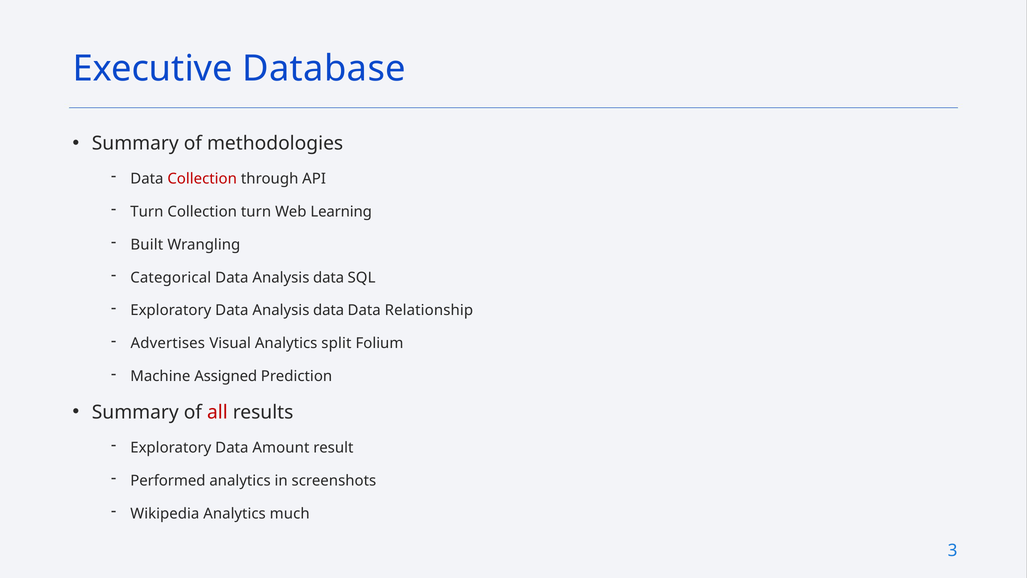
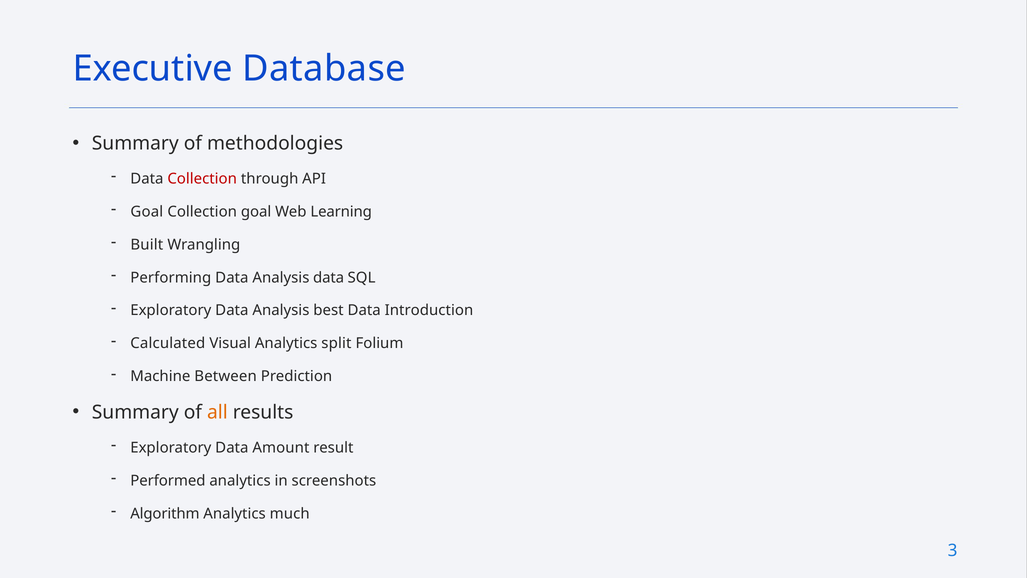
Turn: Turn -> Goal (147, 211)
Collection turn: turn -> goal (256, 211)
Categorical: Categorical -> Performing (171, 277)
Exploratory Data Analysis data: data -> best (328, 310)
Relationship: Relationship -> Introduction (429, 310)
Advertises: Advertises -> Calculated (168, 343)
Assigned: Assigned -> Between (226, 376)
all colour: red -> orange (217, 412)
Wikipedia: Wikipedia -> Algorithm (165, 513)
